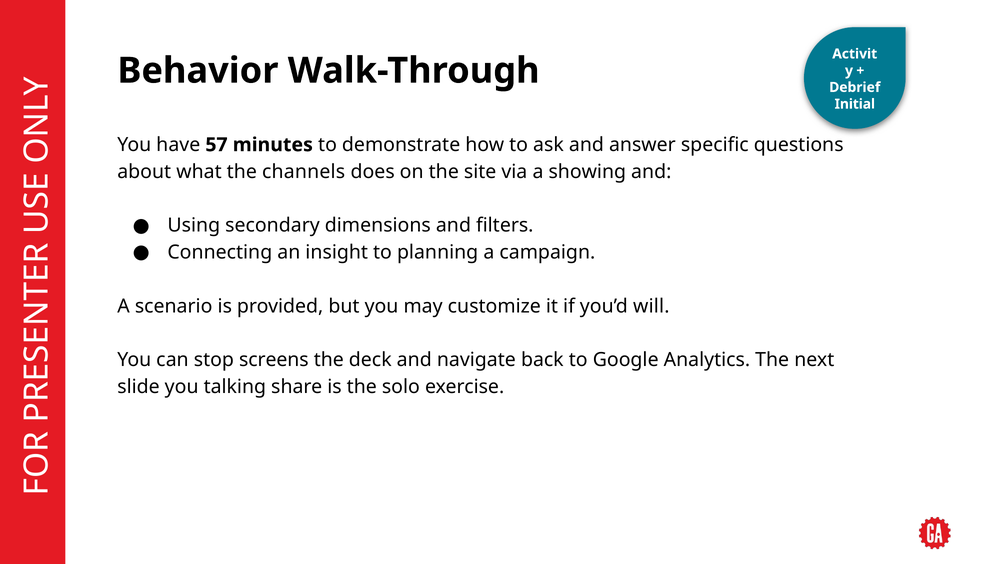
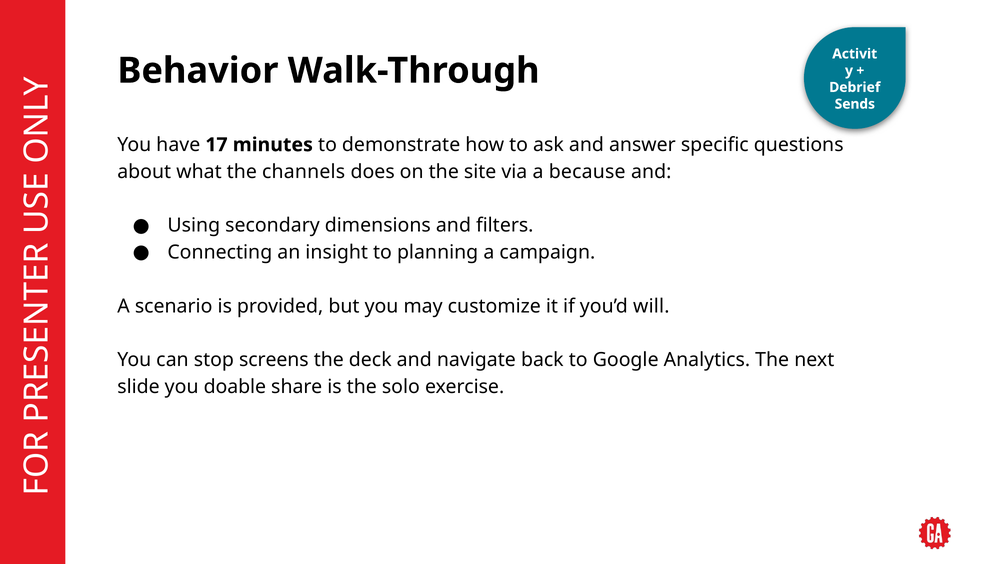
Initial: Initial -> Sends (855, 104)
57: 57 -> 17 (216, 145)
showing: showing -> because (587, 172)
talking: talking -> doable (235, 386)
